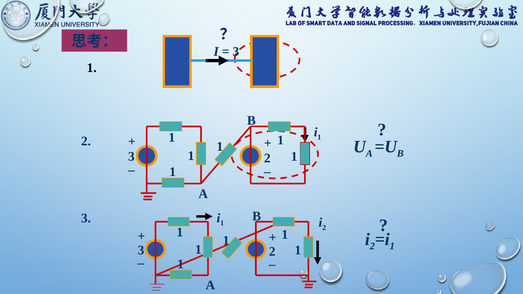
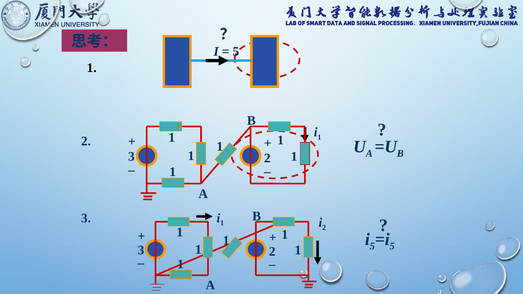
3: 3 -> 5 (236, 52)
2: 2 -> 5 (372, 246)
1: 1 -> 5 (392, 246)
